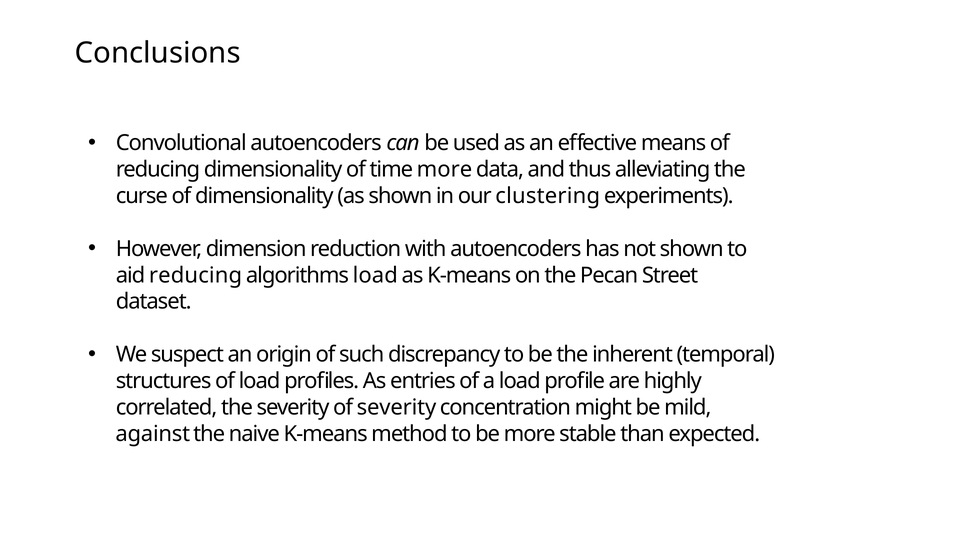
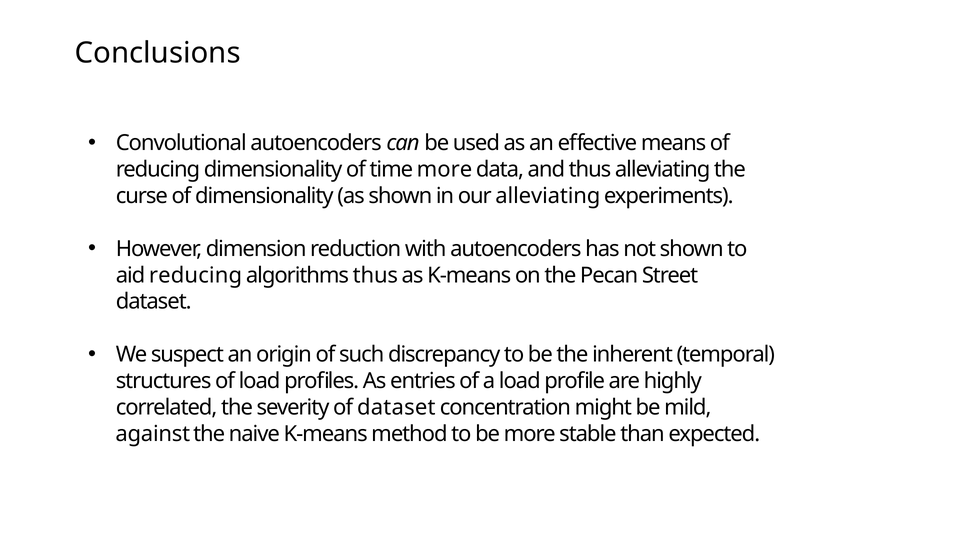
our clustering: clustering -> alleviating (548, 196)
algorithms load: load -> thus (375, 275)
of severity: severity -> dataset (396, 407)
